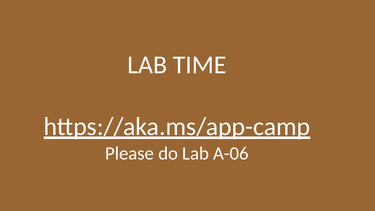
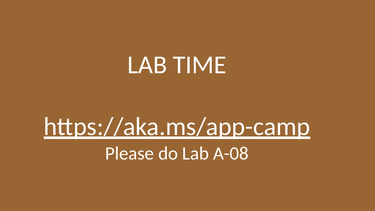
A-06: A-06 -> A-08 (231, 153)
